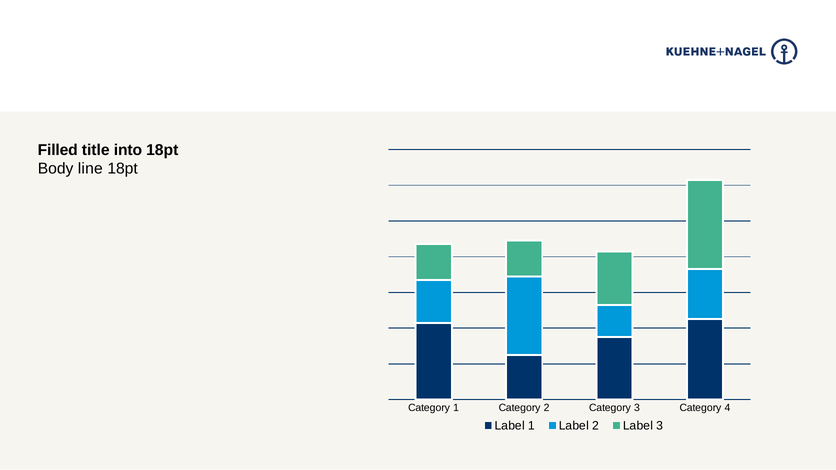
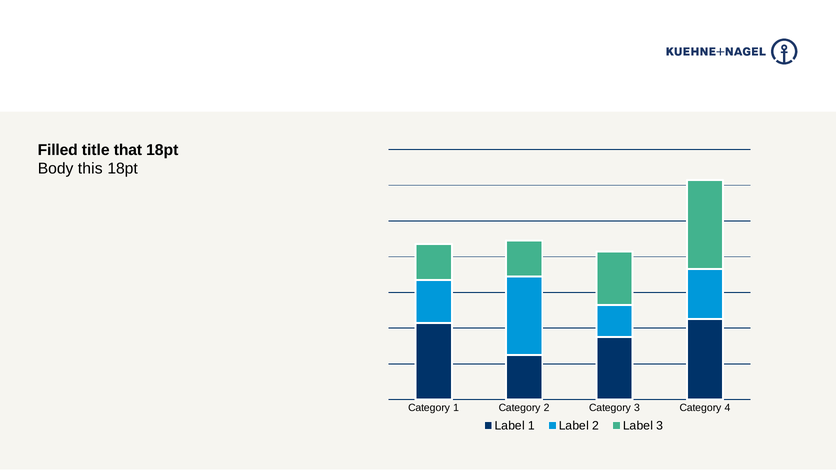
into: into -> that (128, 150)
line: line -> this (90, 169)
